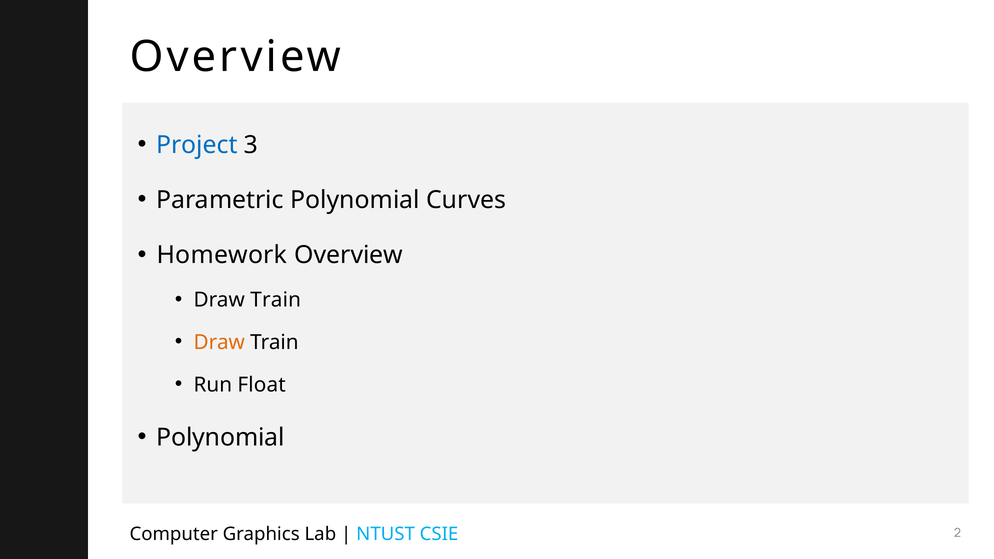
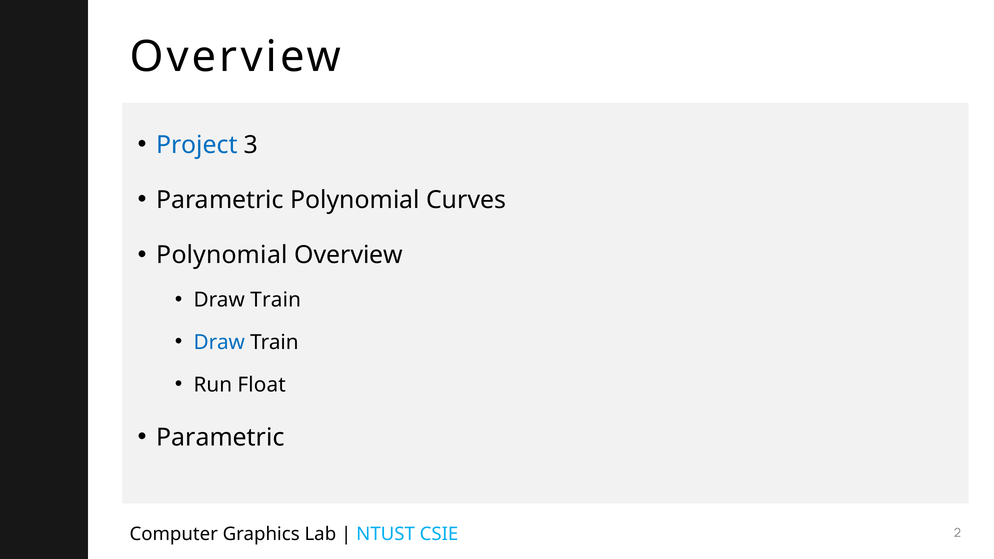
Homework: Homework -> Polynomial (222, 255)
Draw colour: orange -> blue (219, 342)
Polynomial: Polynomial -> Parametric (220, 438)
